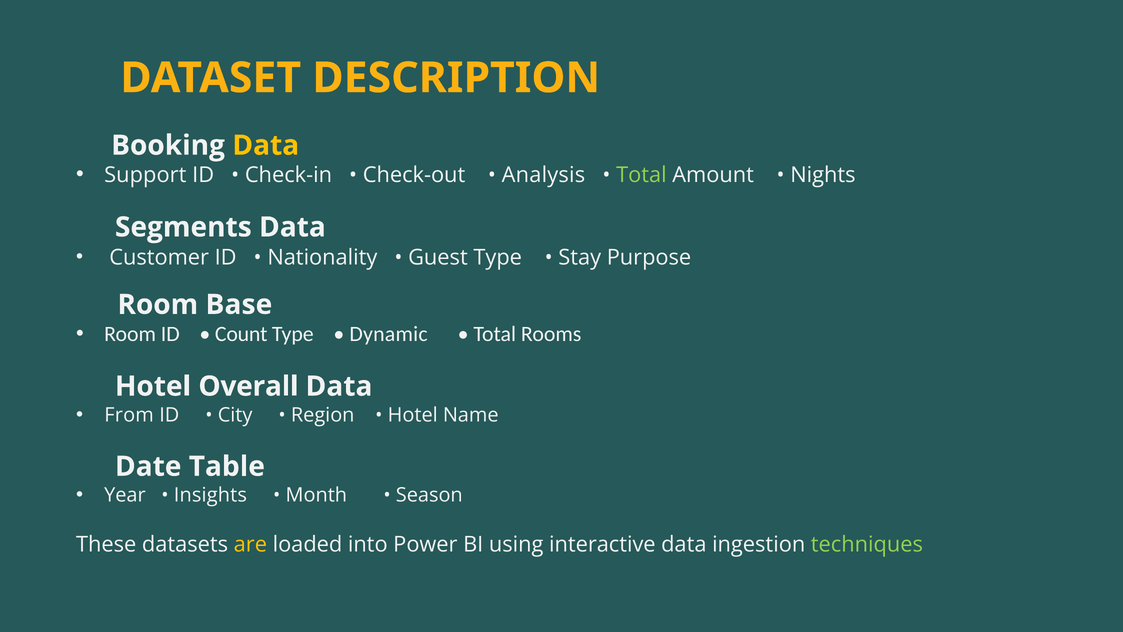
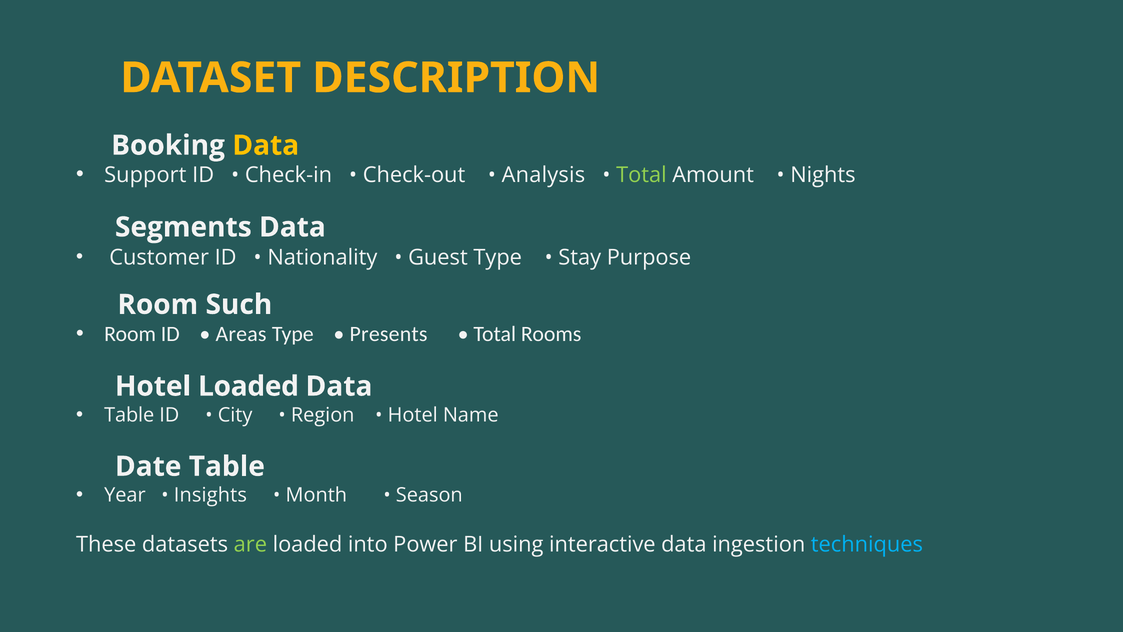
Base: Base -> Such (239, 304)
Count: Count -> Areas (241, 334)
Dynamic: Dynamic -> Presents (389, 334)
Hotel Overall: Overall -> Loaded (248, 386)
From: From -> Table (129, 415)
are colour: yellow -> light green (250, 544)
techniques colour: light green -> light blue (867, 544)
